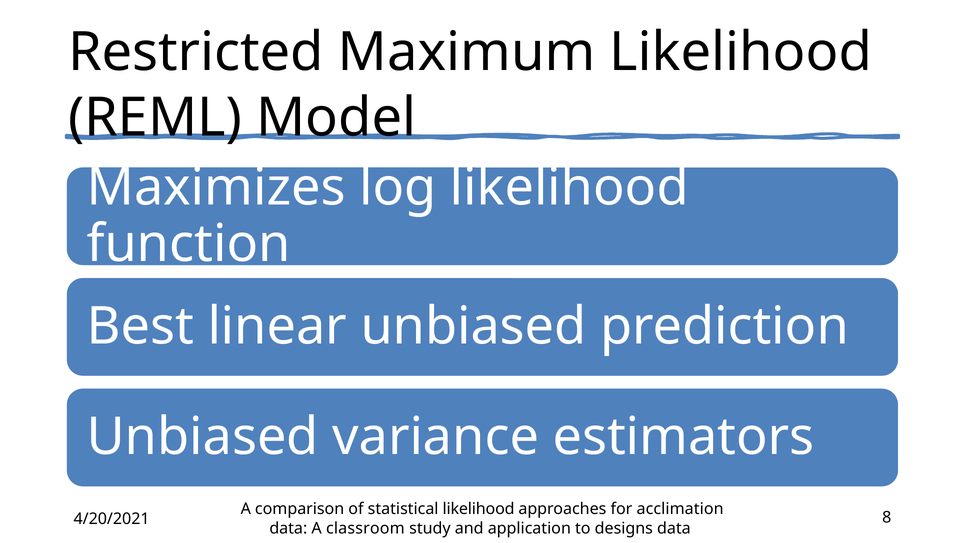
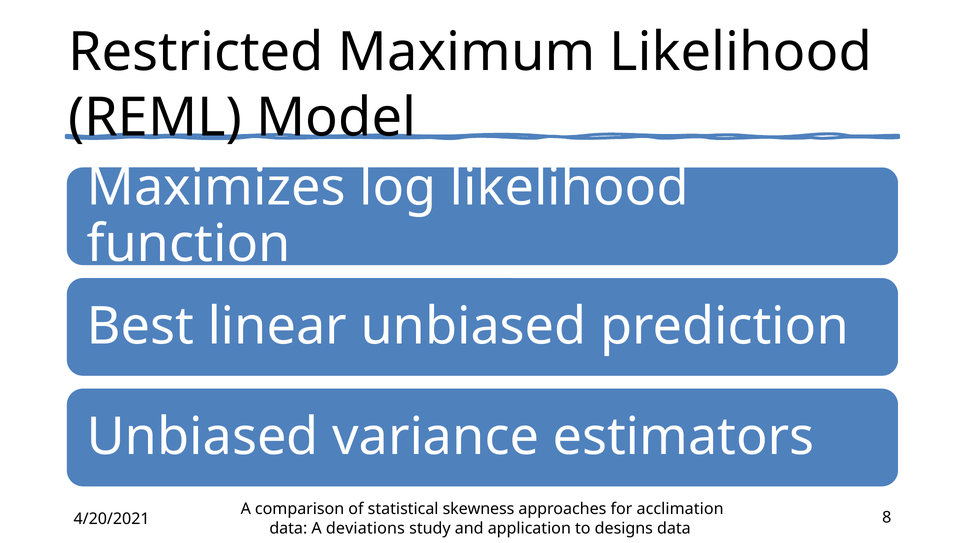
statistical likelihood: likelihood -> skewness (479, 509)
classroom: classroom -> deviations (365, 528)
